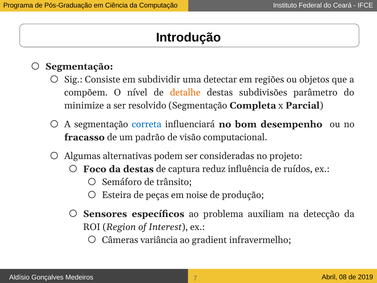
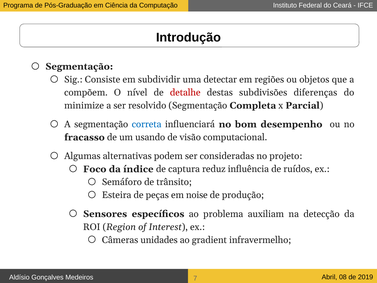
detalhe colour: orange -> red (185, 92)
parâmetro: parâmetro -> diferenças (315, 92)
padrão: padrão -> usando (150, 137)
da destas: destas -> índice (138, 169)
variância: variância -> unidades (159, 240)
